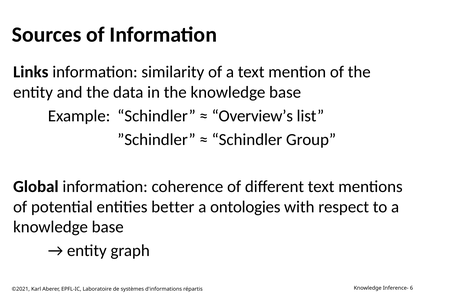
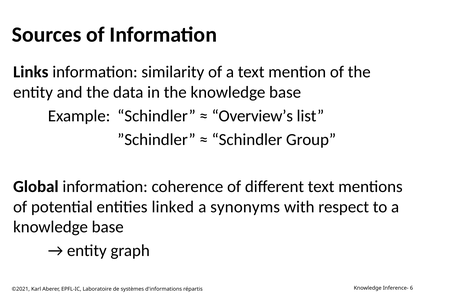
better: better -> linked (173, 207)
ontologies: ontologies -> synonyms (245, 207)
